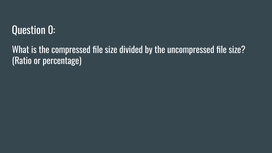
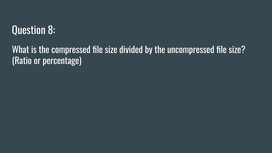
0: 0 -> 8 (52, 31)
